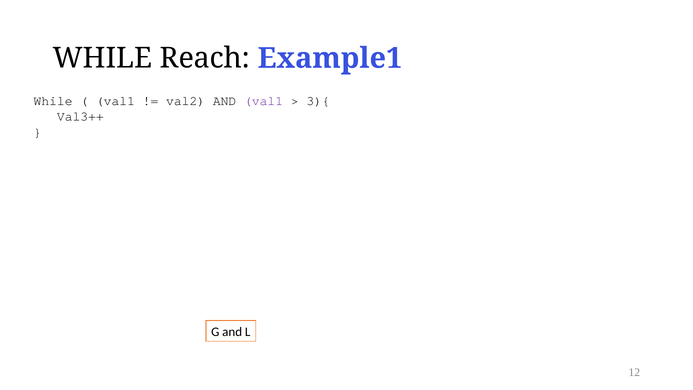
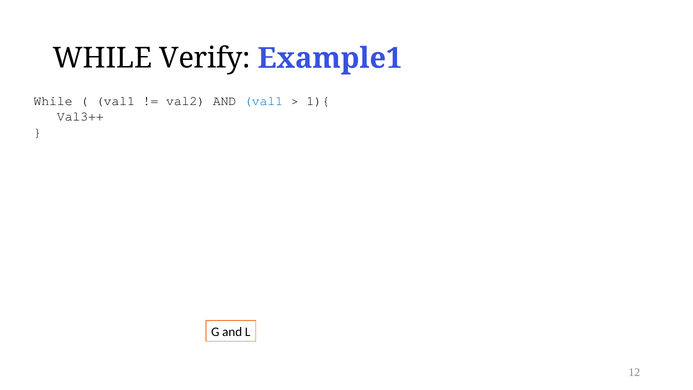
Reach: Reach -> Verify (205, 58)
val1 colour: purple -> blue (264, 101)
3){: 3){ -> 1){ (318, 101)
